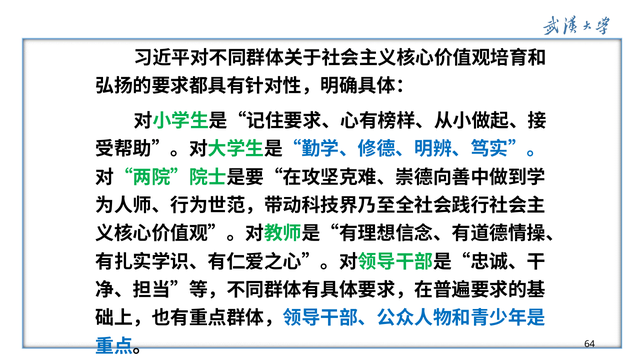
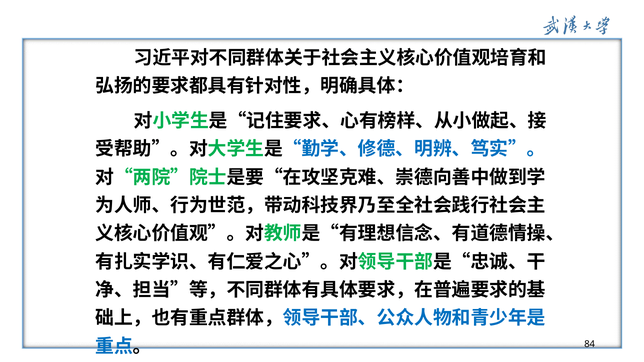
64: 64 -> 84 (590, 344)
